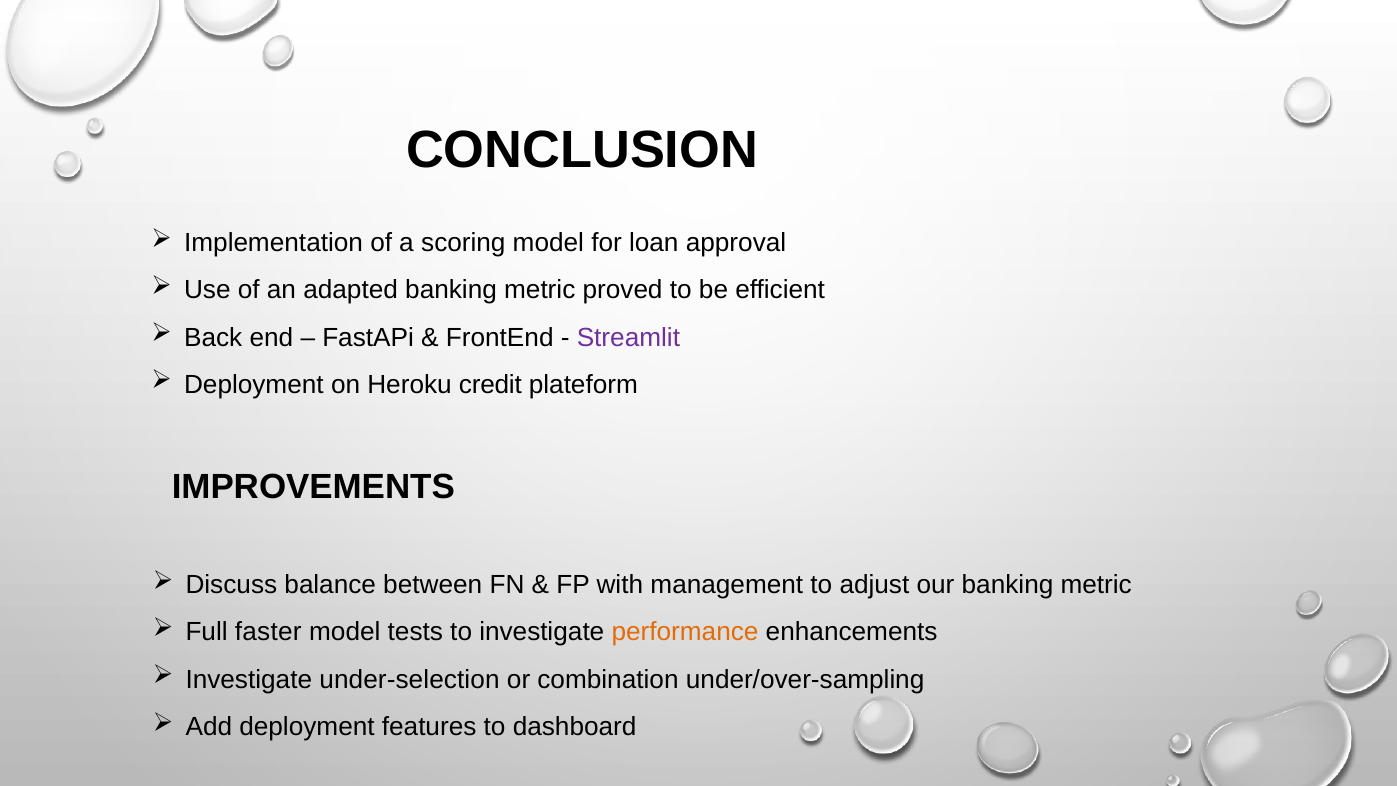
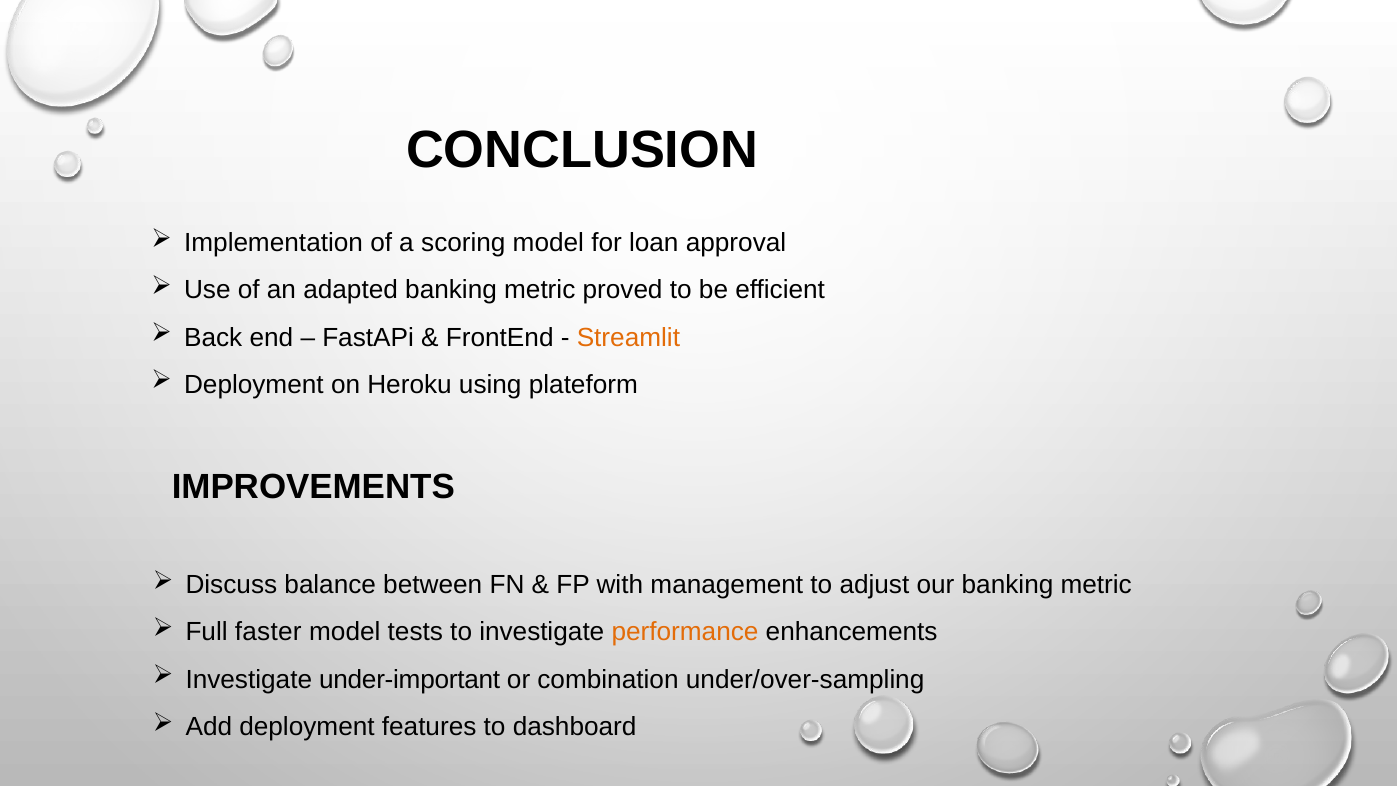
Streamlit colour: purple -> orange (628, 337)
credit: credit -> using (490, 385)
under-selection: under-selection -> under-important (410, 679)
